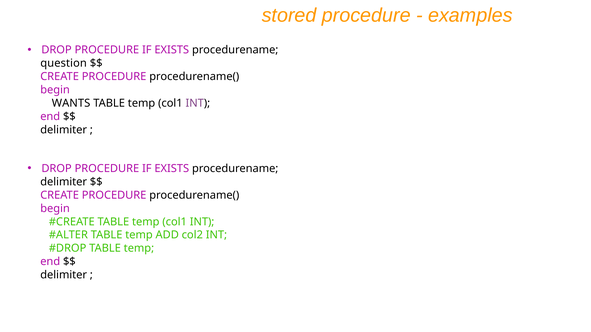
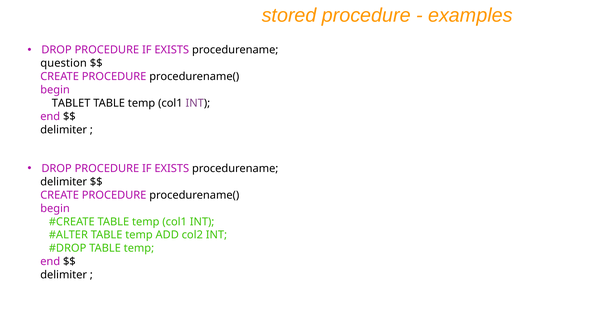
WANTS: WANTS -> TABLET (71, 103)
